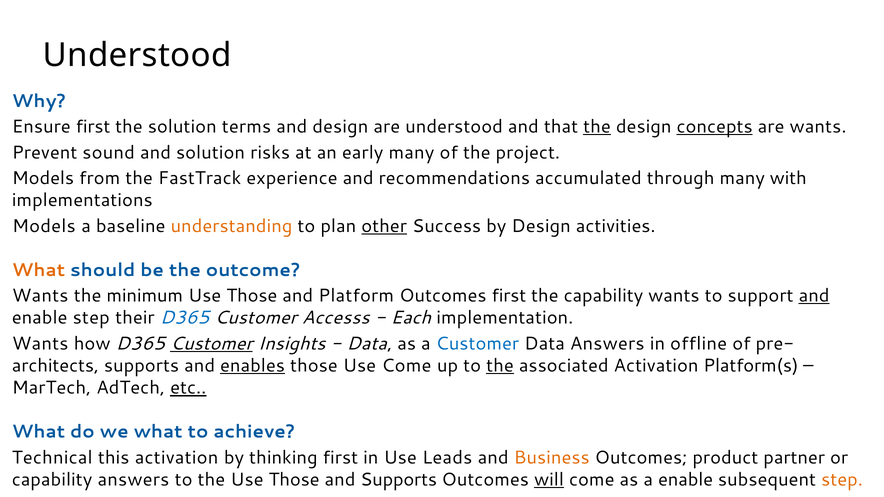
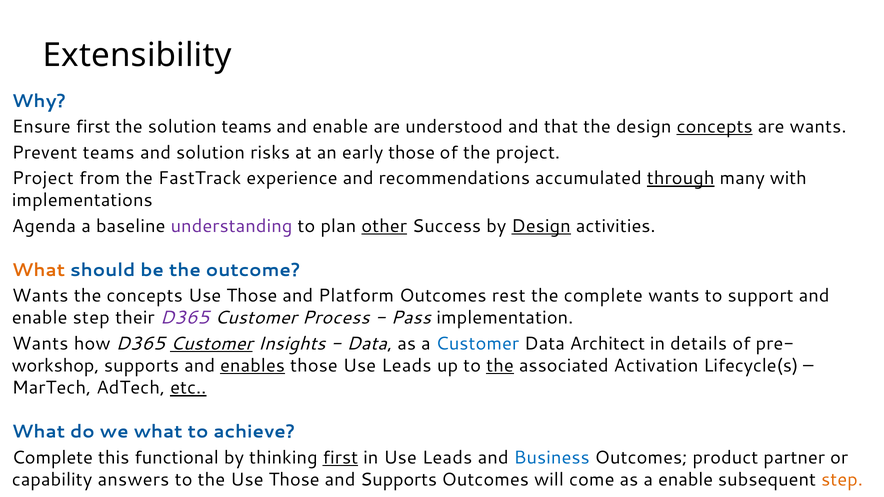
Understood: Understood -> Extensibility (137, 55)
solution terms: terms -> teams (247, 127)
design: design -> enable (340, 127)
the underline: present -> none (597, 127)
Prevent sound: sound -> teams (109, 153)
early many: many -> those (412, 153)
Models: Models -> Project (43, 178)
through underline: none -> present (681, 178)
Models: Models -> Agenda (44, 226)
understanding colour: orange -> purple (231, 226)
Design underline: none -> present (541, 226)
the minimum: minimum -> concepts (145, 296)
Outcomes first: first -> rest (509, 296)
the capability: capability -> complete (603, 296)
and underline: present -> none (814, 296)
D365 colour: blue -> purple (185, 318)
Accesss: Accesss -> Process (336, 318)
Each: Each -> Pass (411, 318)
Data Answers: Answers -> Architect (607, 344)
offline: offline -> details (699, 344)
architects: architects -> workshop (55, 366)
those Use Come: Come -> Leads (406, 366)
Platform(s: Platform(s -> Lifecycle(s (751, 366)
Technical: Technical -> Complete (52, 458)
this activation: activation -> functional (177, 458)
first underline: none -> present (340, 458)
Business colour: orange -> blue (552, 458)
will underline: present -> none (549, 480)
